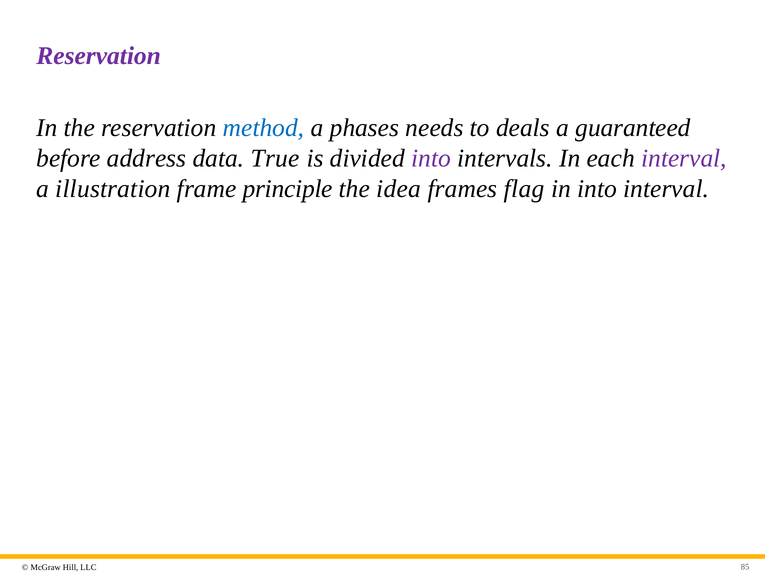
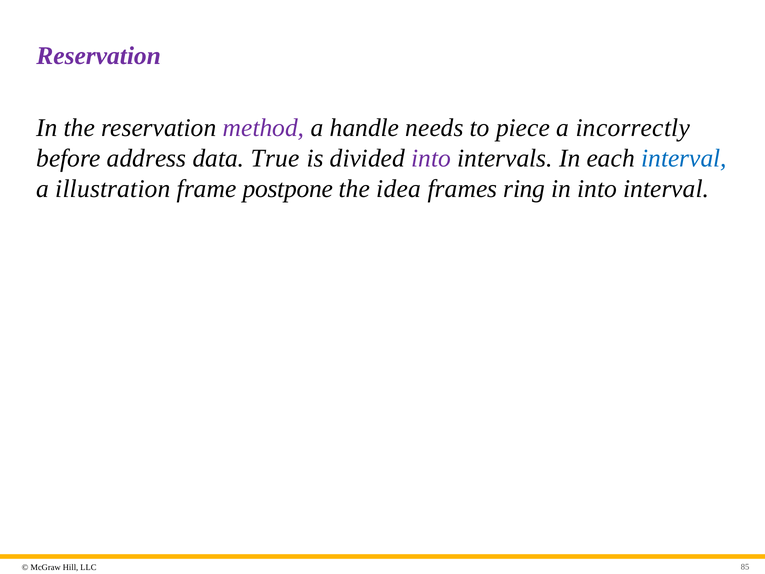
method colour: blue -> purple (264, 128)
phases: phases -> handle (364, 128)
deals: deals -> piece (523, 128)
guaranteed: guaranteed -> incorrectly (633, 128)
interval colour: purple -> blue (684, 158)
principle: principle -> postpone (288, 189)
flag: flag -> ring (524, 189)
